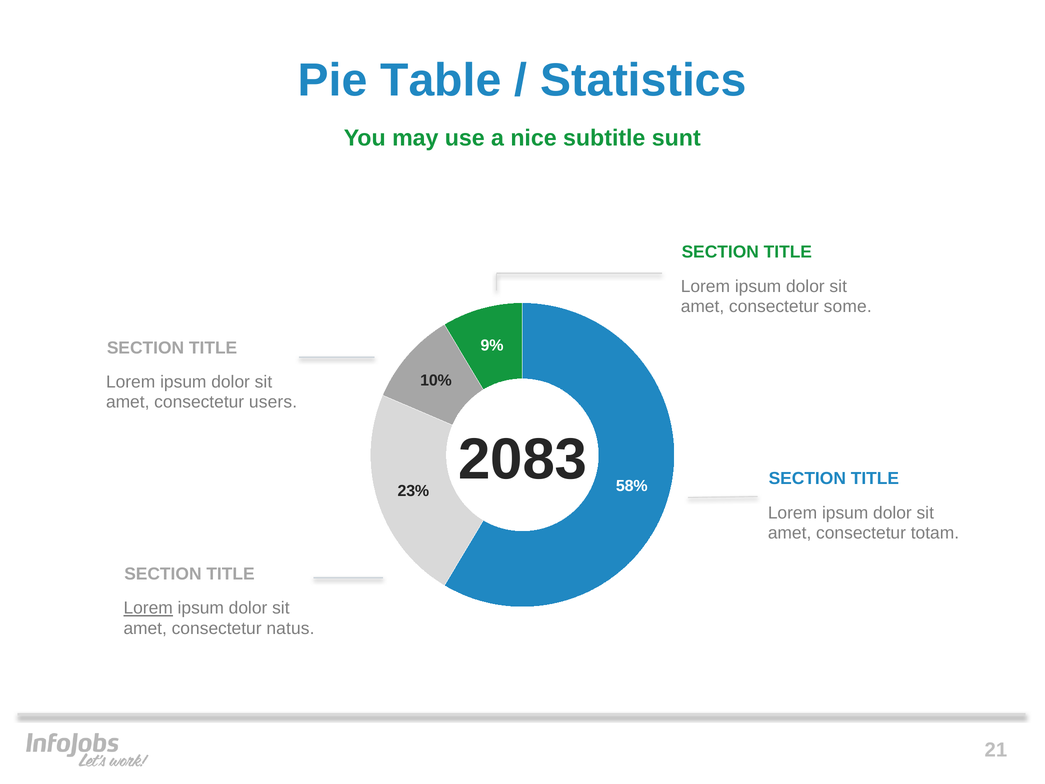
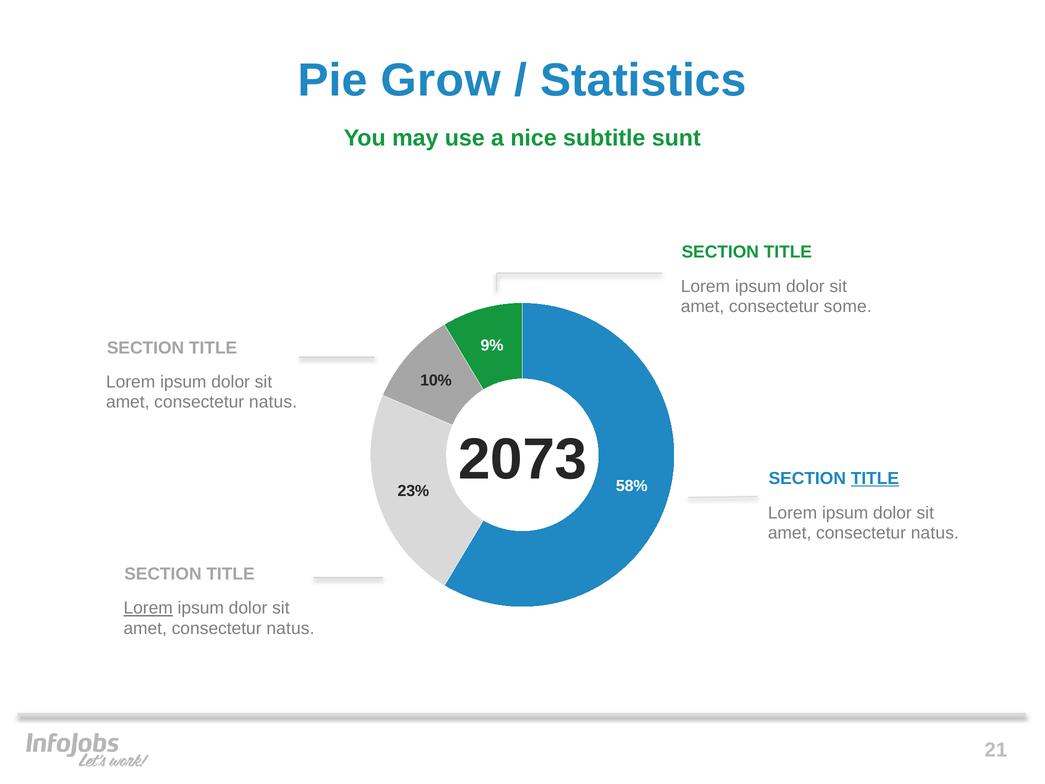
Table: Table -> Grow (441, 80)
users: users -> natus (273, 402)
2083: 2083 -> 2073 (523, 460)
TITLE underline: none -> present (875, 478)
totam: totam -> natus (935, 533)
